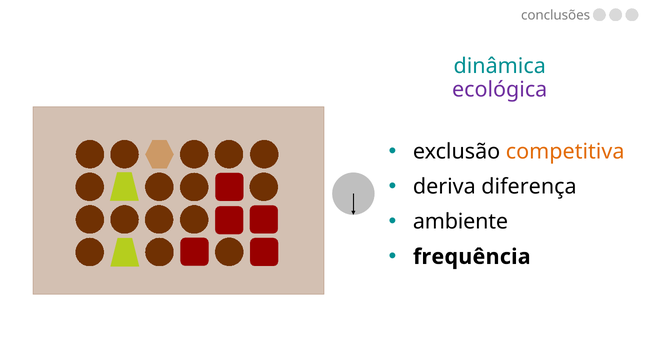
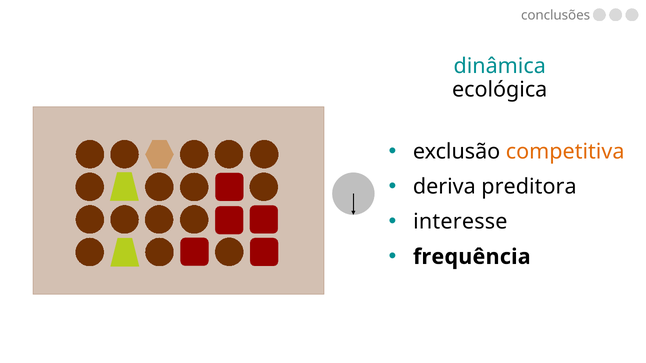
ecológica colour: purple -> black (500, 90)
diferença: diferença -> preditora (529, 187)
ambiente: ambiente -> interesse (460, 222)
